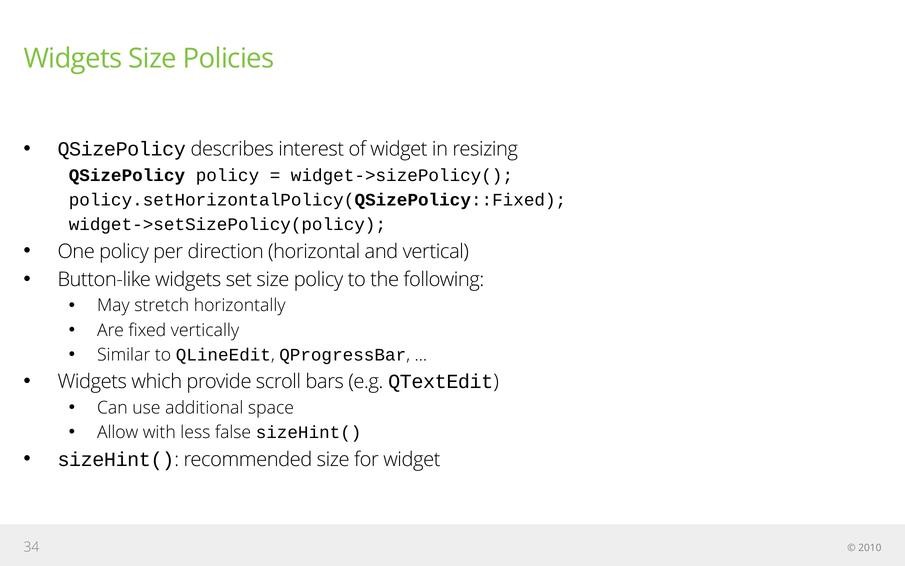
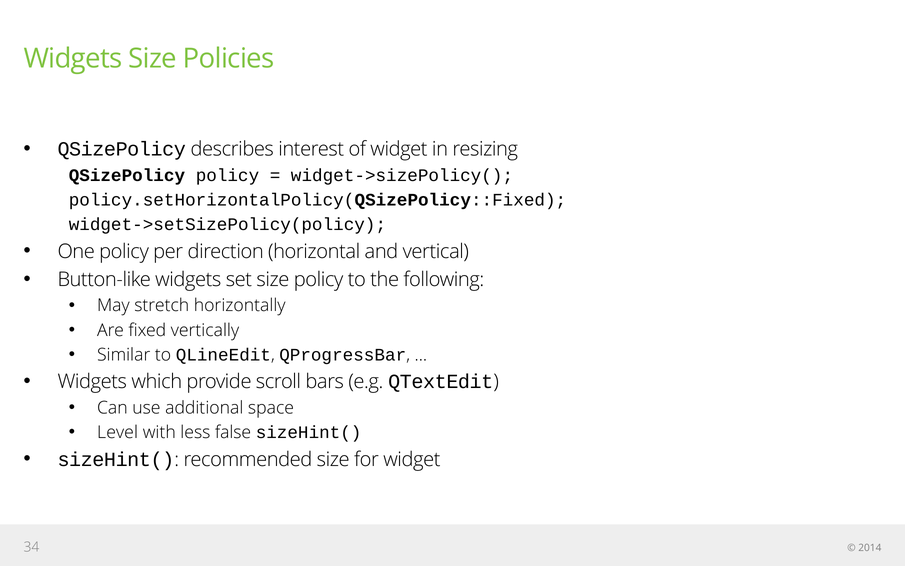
Allow: Allow -> Level (118, 432)
2010: 2010 -> 2014 (870, 548)
